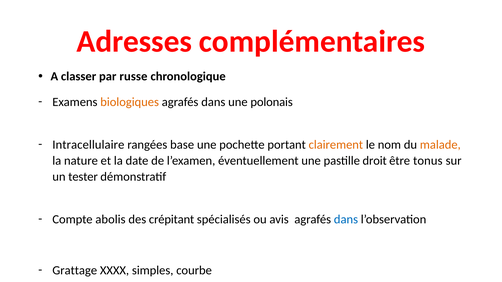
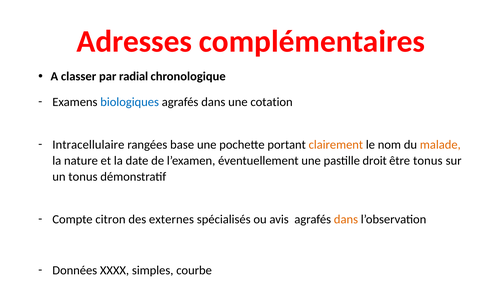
russe: russe -> radial (134, 77)
biologiques colour: orange -> blue (130, 102)
polonais: polonais -> cotation (272, 102)
un tester: tester -> tonus (83, 177)
abolis: abolis -> citron (110, 220)
crépitant: crépitant -> externes (171, 220)
dans colour: blue -> orange (346, 220)
Grattage: Grattage -> Données (75, 271)
